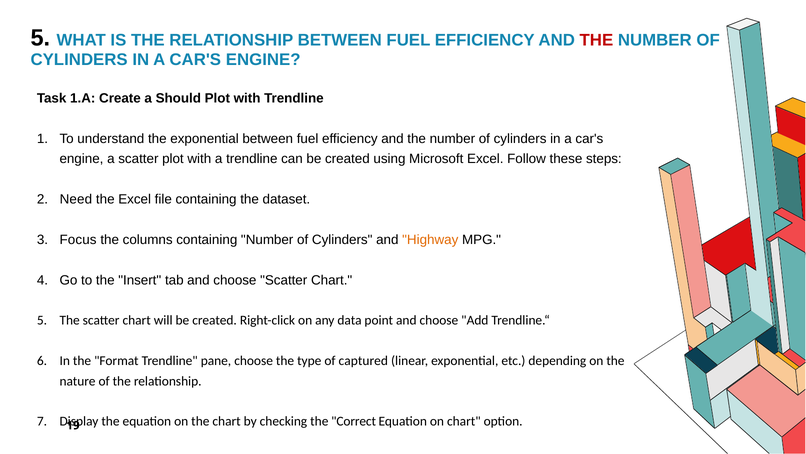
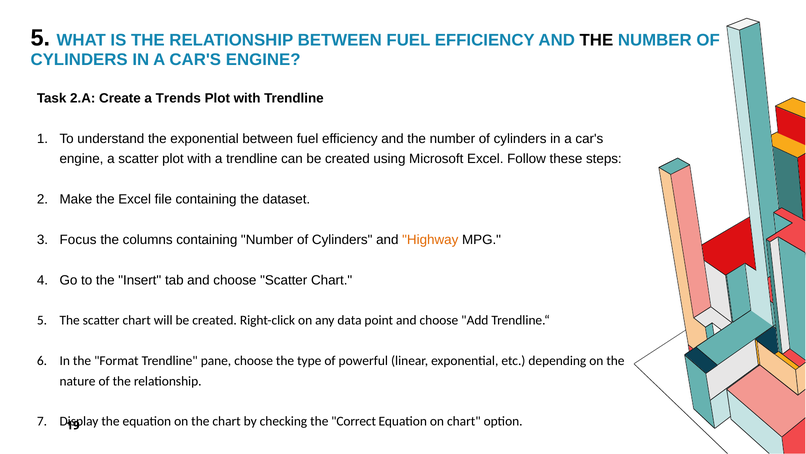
THE colour: red -> black (596, 40)
1.A: 1.A -> 2.A (83, 98)
Should: Should -> Trends (178, 98)
Need: Need -> Make (76, 199)
captured: captured -> powerful (363, 360)
